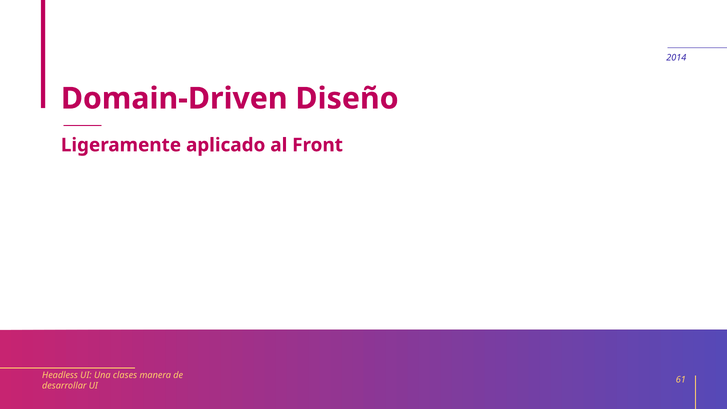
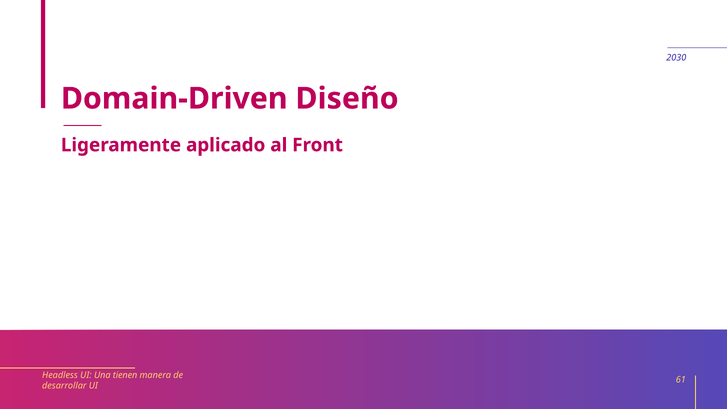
2014: 2014 -> 2030 (676, 58)
clases: clases -> tienen (125, 375)
